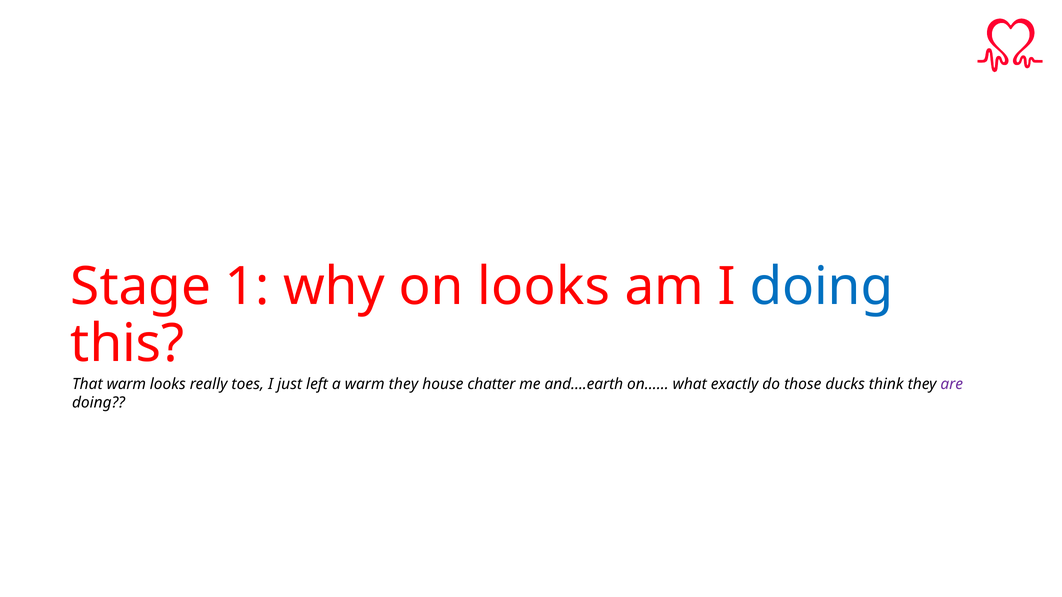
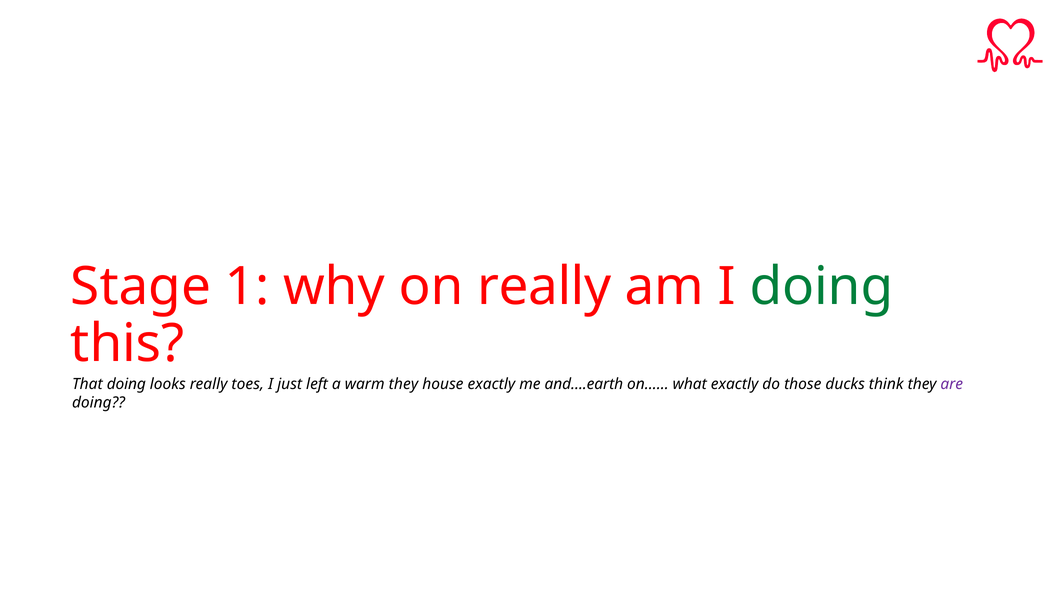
on looks: looks -> really (544, 287)
doing colour: blue -> green (821, 287)
That warm: warm -> doing (126, 384)
house chatter: chatter -> exactly (491, 384)
